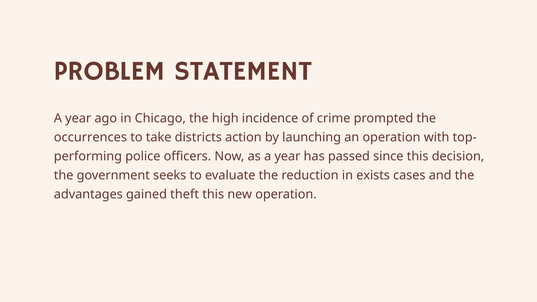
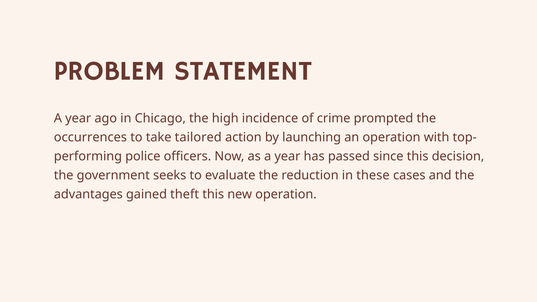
districts: districts -> tailored (198, 137)
exists: exists -> these (373, 175)
